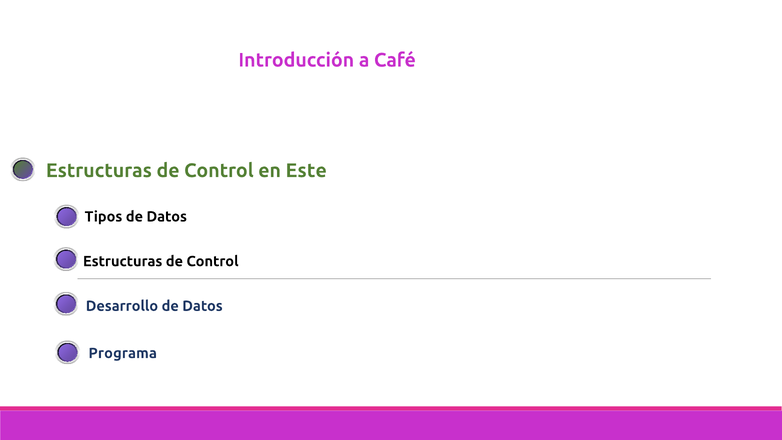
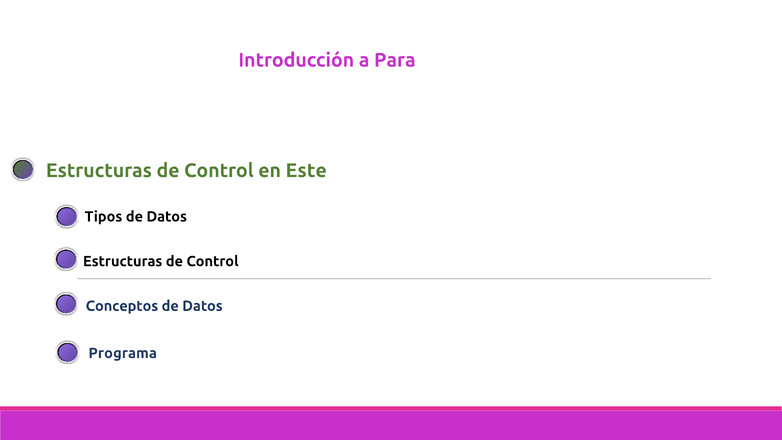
Café: Café -> Para (395, 60)
Desarrollo: Desarrollo -> Conceptos (122, 306)
